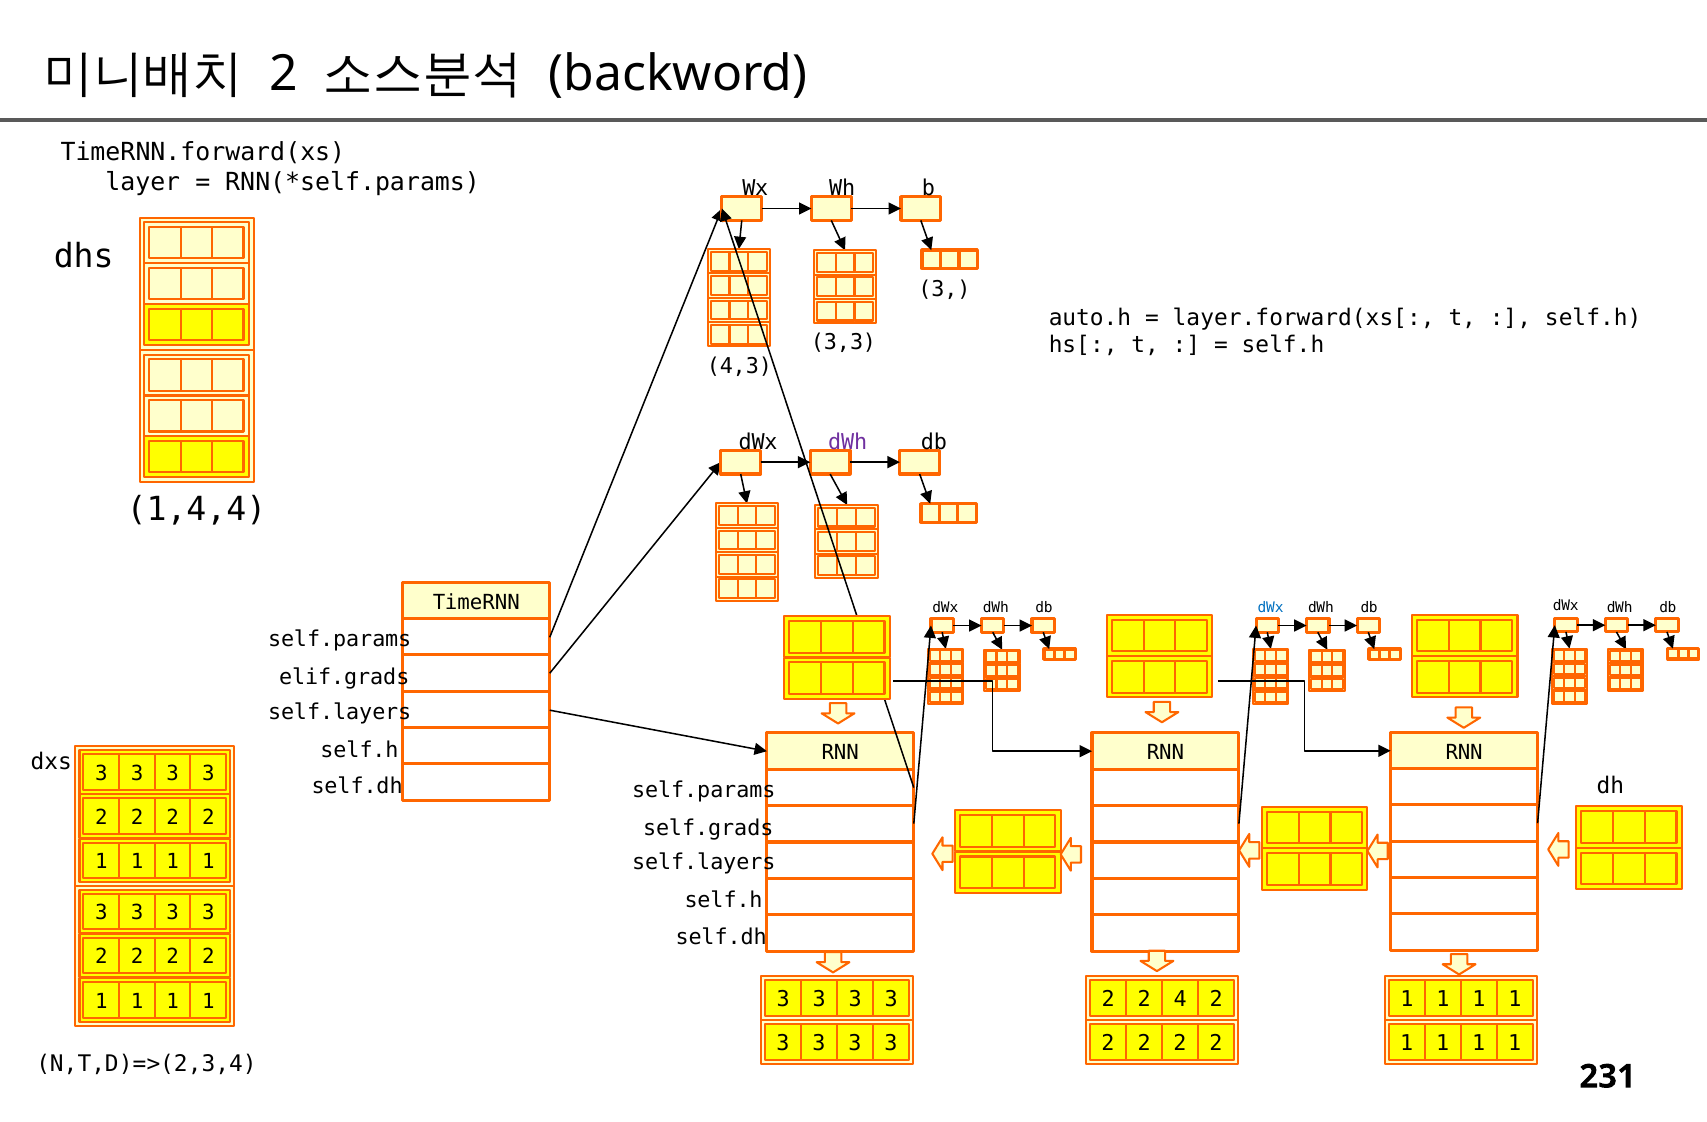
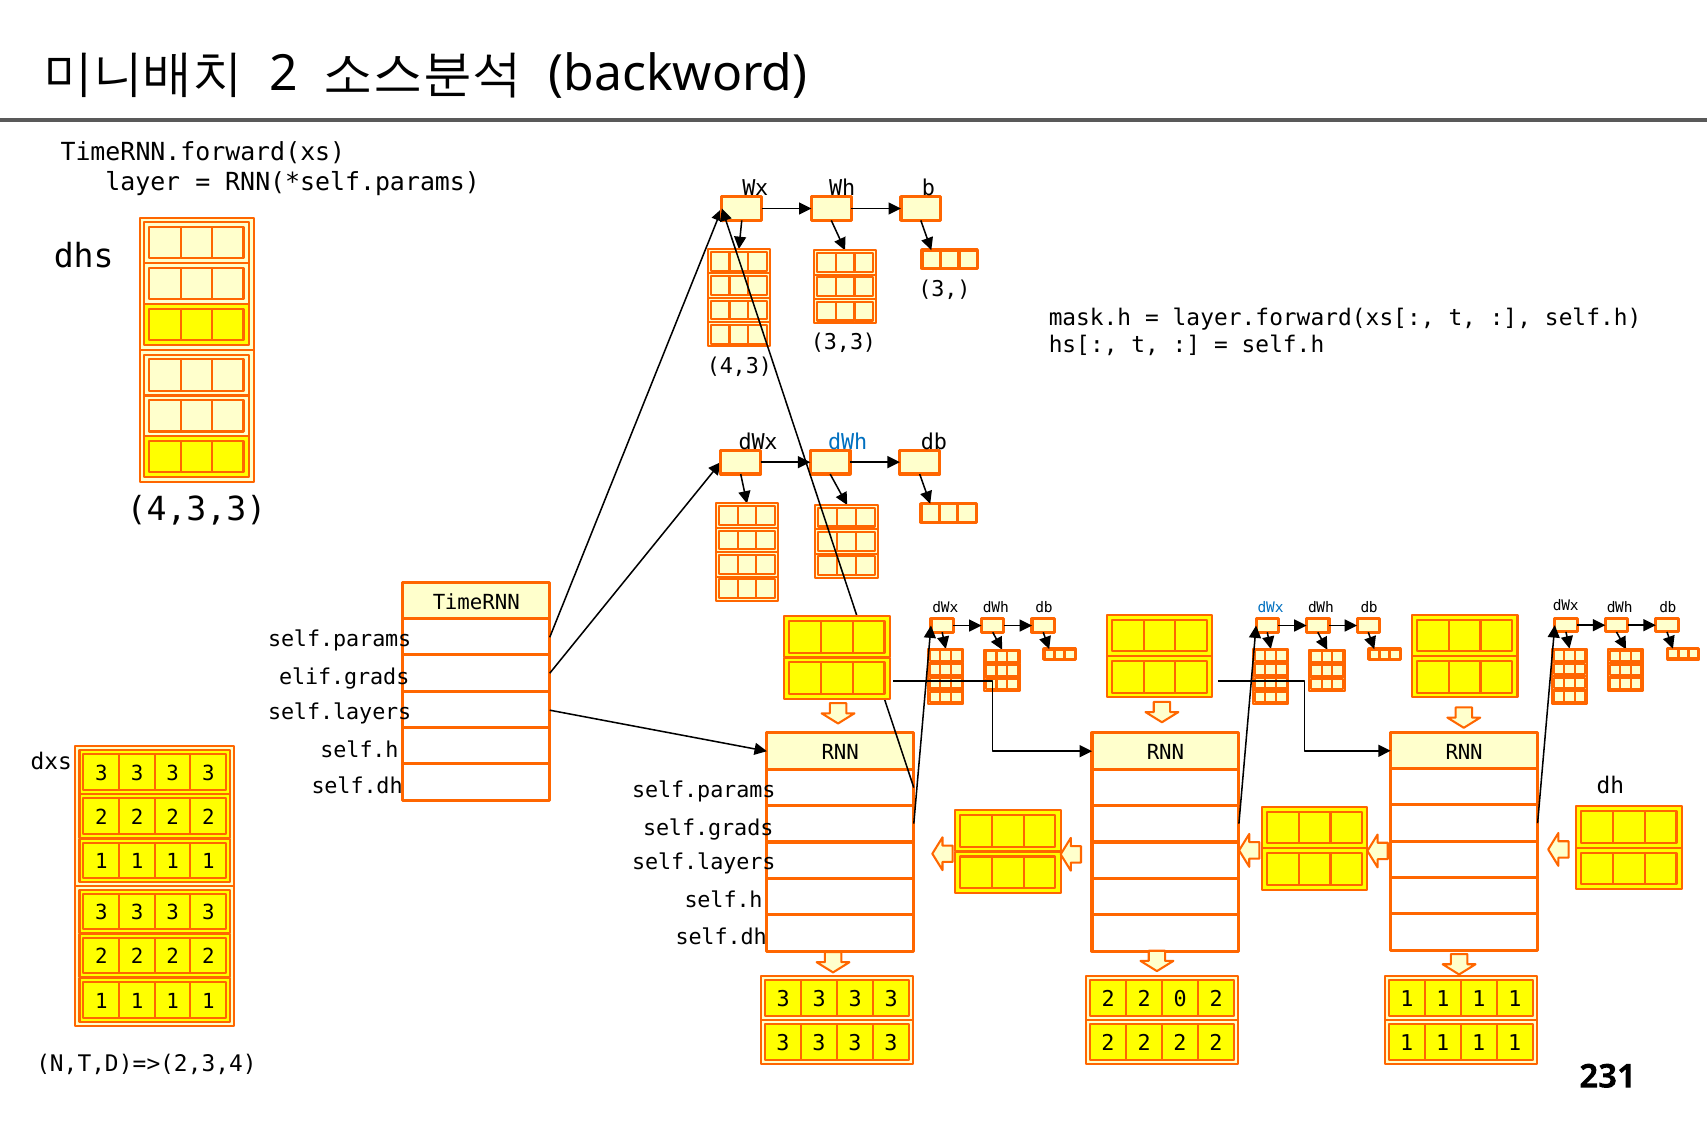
auto.h: auto.h -> mask.h (1090, 317)
dWh colour: purple -> blue (848, 442)
1,4,4: 1,4,4 -> 4,3,3 (196, 509)
4: 4 -> 0 (1180, 999)
